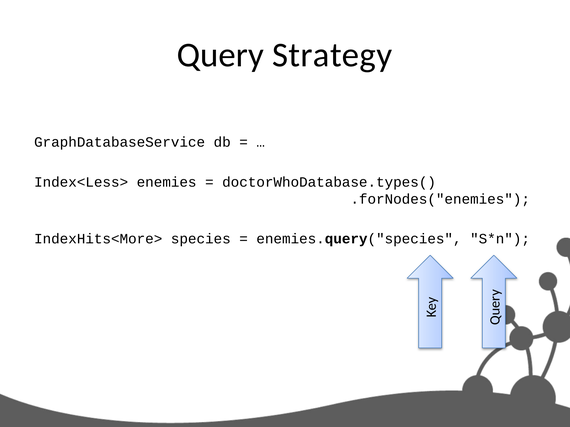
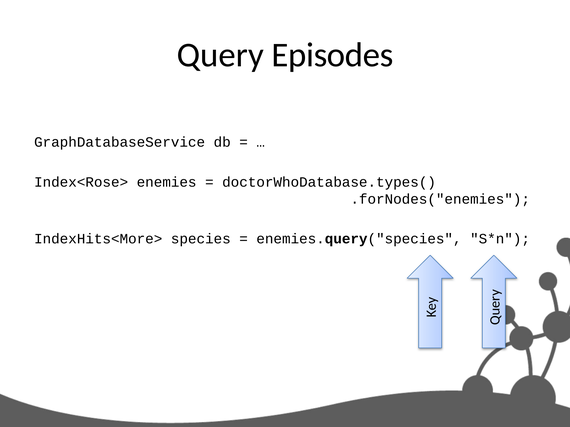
Strategy: Strategy -> Episodes (332, 55)
Index<Less>: Index<Less> -> Index<Rose> (81, 182)
